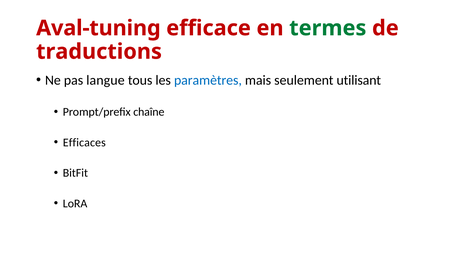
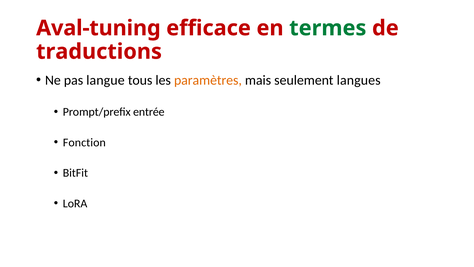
paramètres colour: blue -> orange (208, 80)
utilisant: utilisant -> langues (359, 80)
chaîne: chaîne -> entrée (149, 112)
Efficaces: Efficaces -> Fonction (84, 142)
